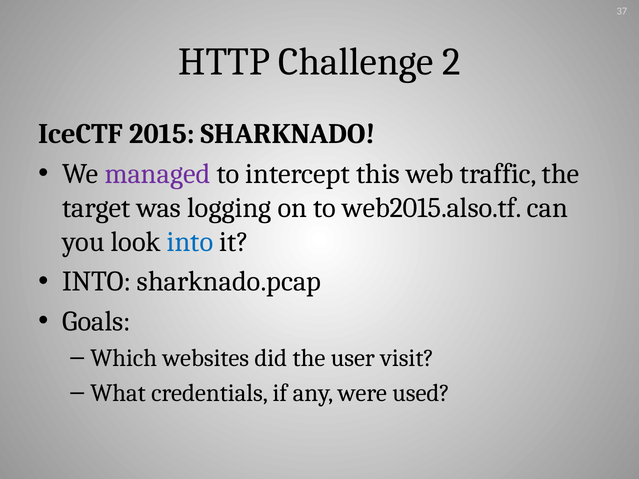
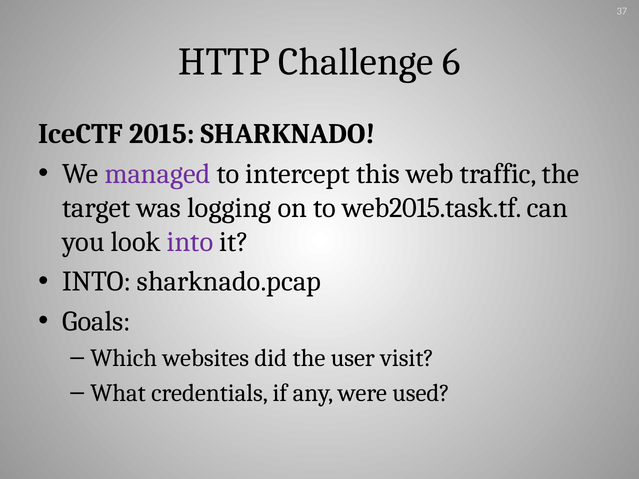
2: 2 -> 6 (451, 62)
web2015.also.tf: web2015.also.tf -> web2015.task.tf (432, 208)
into colour: blue -> purple (190, 242)
